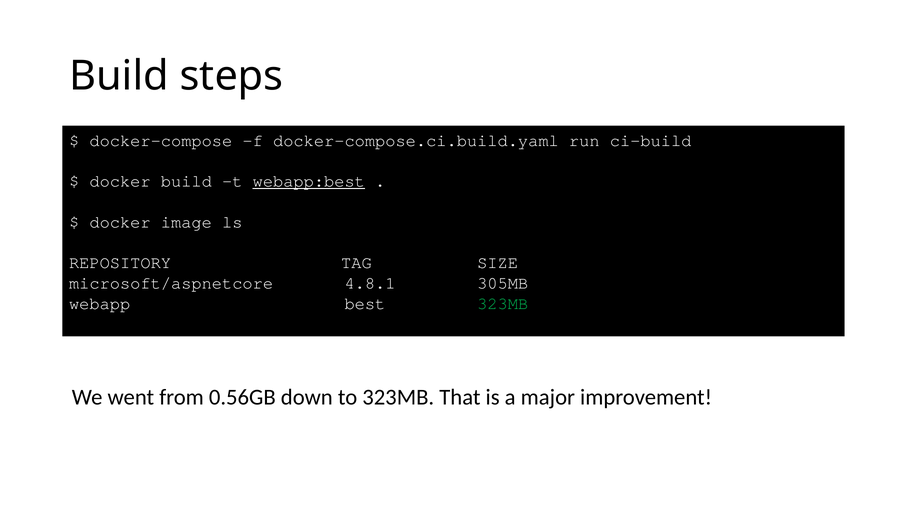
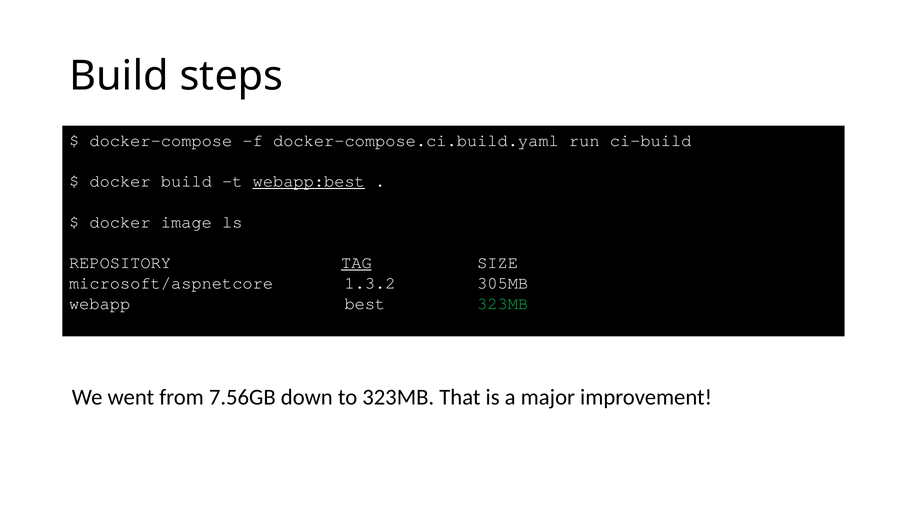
TAG underline: none -> present (356, 263)
4.8.1: 4.8.1 -> 1.3.2 (370, 283)
0.56GB: 0.56GB -> 7.56GB (242, 397)
